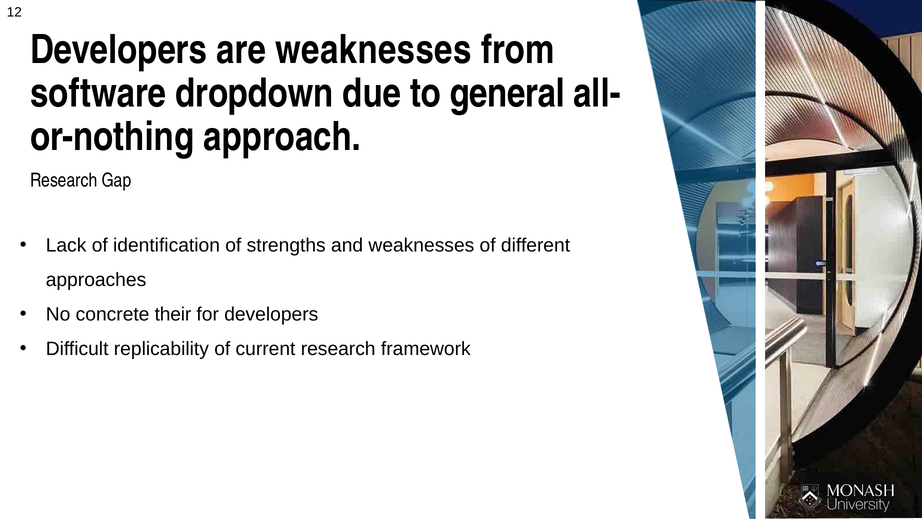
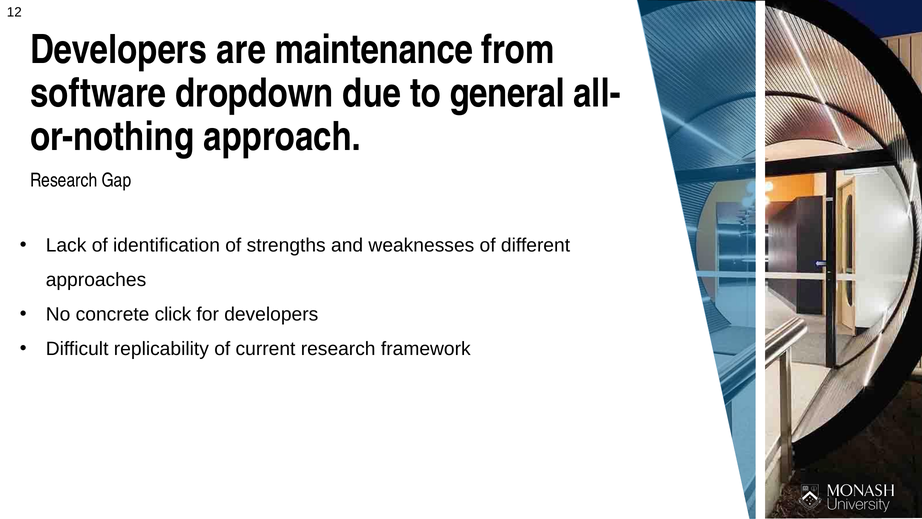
are weaknesses: weaknesses -> maintenance (374, 50)
their: their -> click (173, 314)
